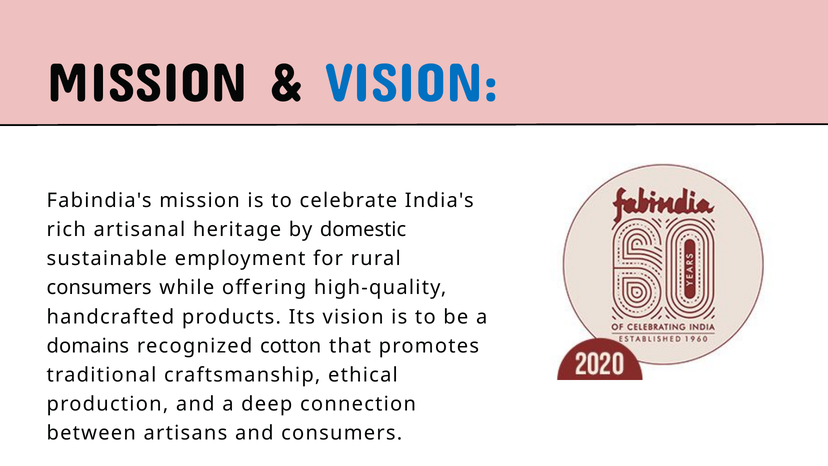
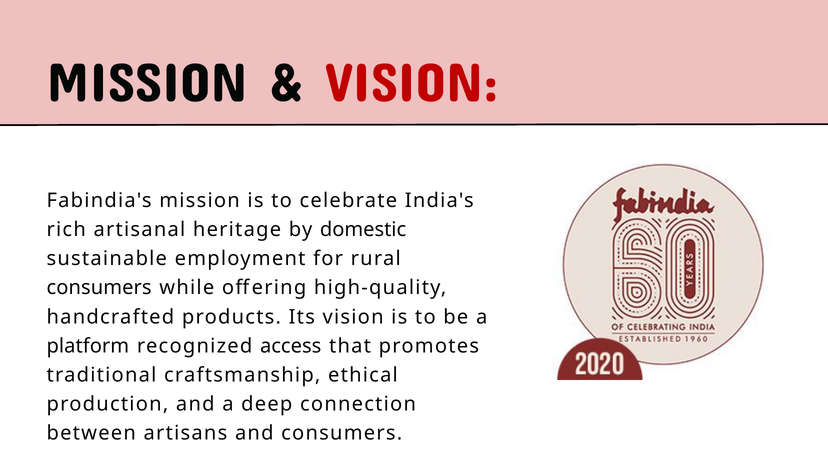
VISION colour: blue -> red (412, 84)
domains: domains -> platform (88, 346)
cotton: cotton -> access (291, 346)
